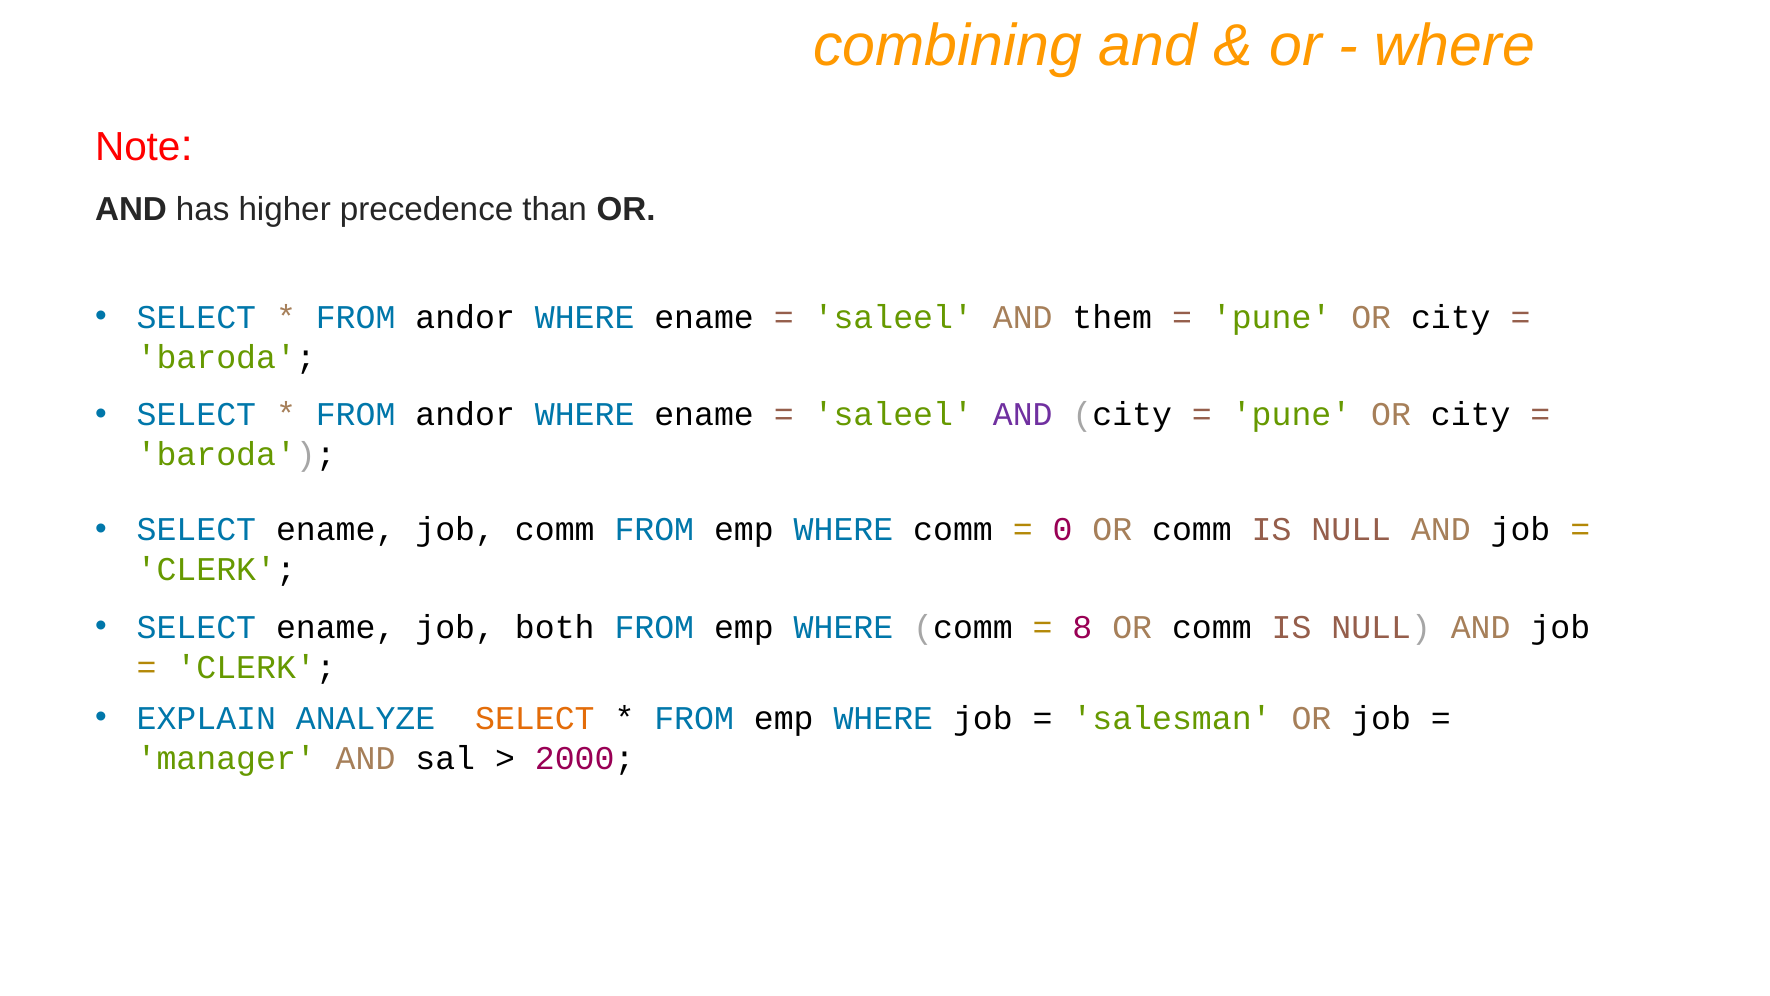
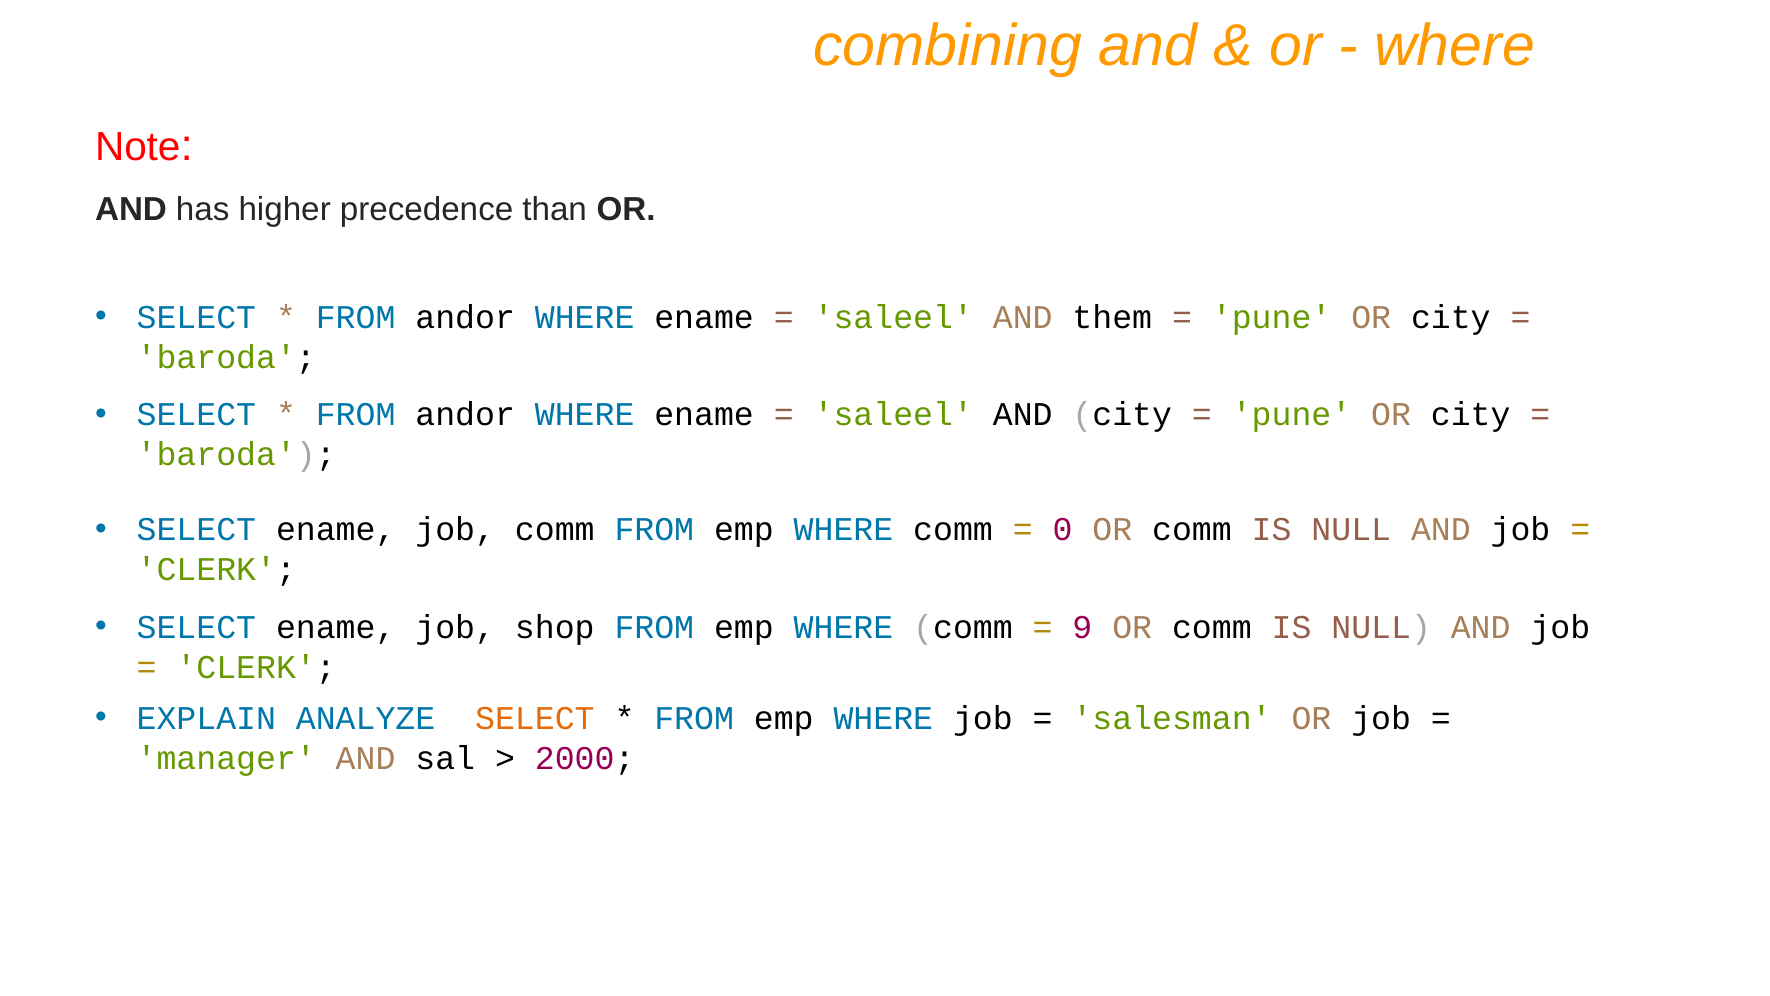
AND colour: purple -> black (1023, 415)
both: both -> shop (555, 627)
8: 8 -> 9 (1082, 627)
